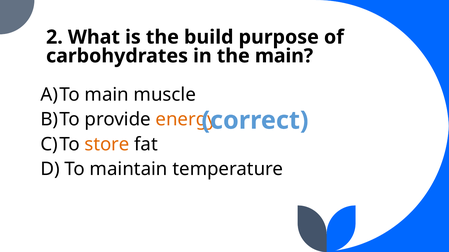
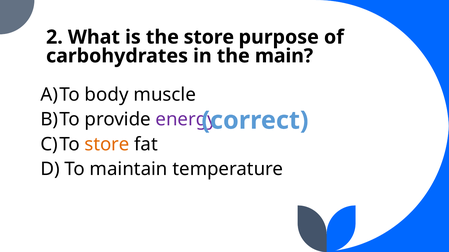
the build: build -> store (209, 37)
main: main -> body (107, 95)
energy colour: orange -> purple (186, 120)
